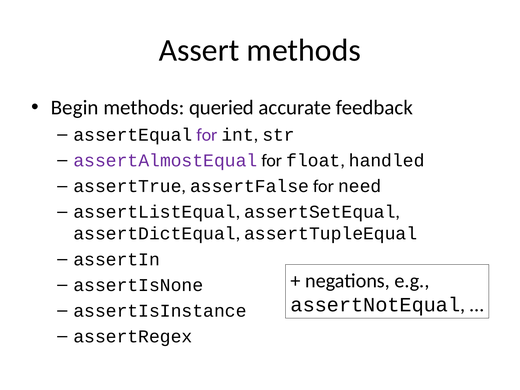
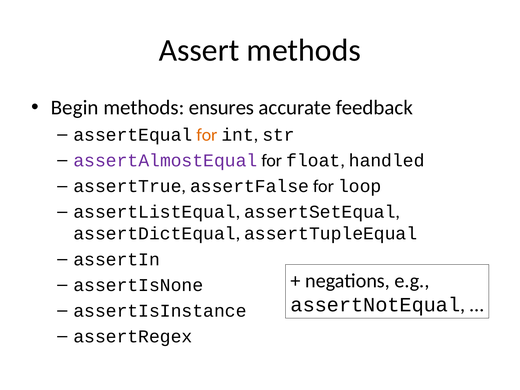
queried: queried -> ensures (222, 108)
for colour: purple -> orange (207, 135)
need: need -> loop (360, 186)
